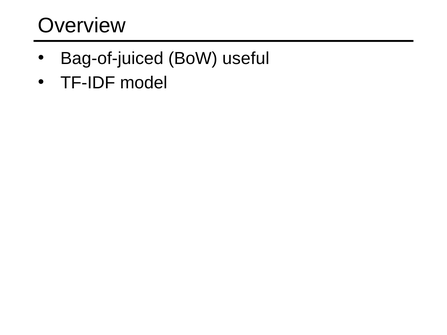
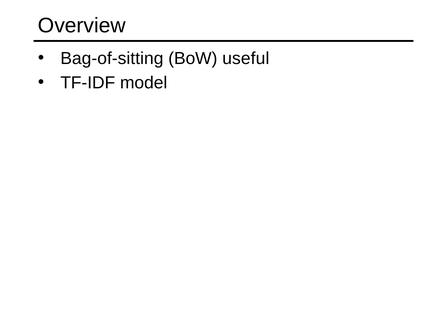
Bag-of-juiced: Bag-of-juiced -> Bag-of-sitting (112, 59)
